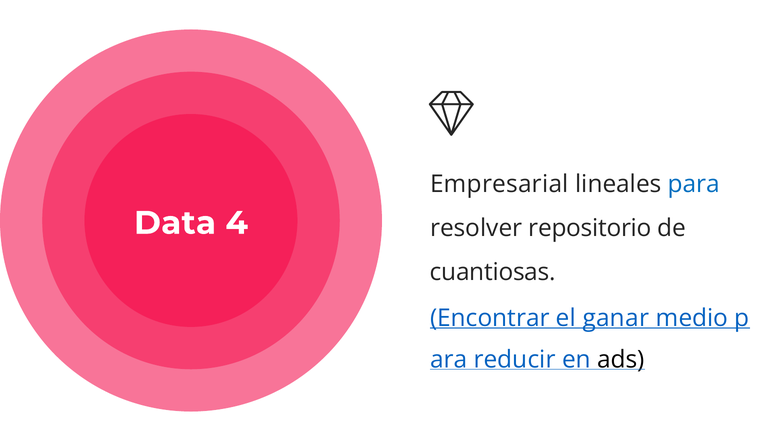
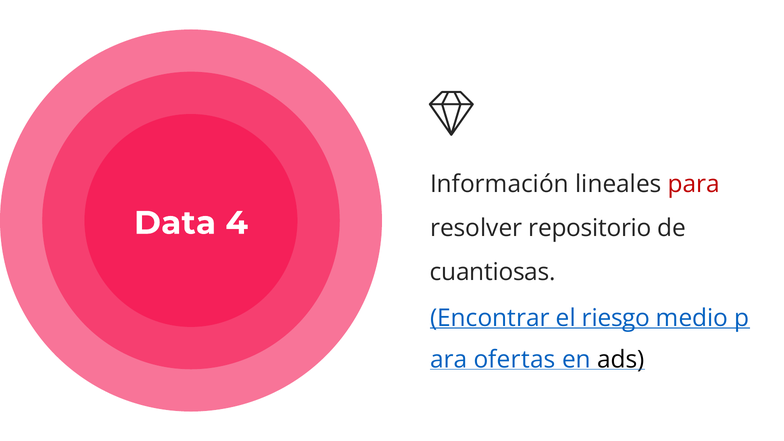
Empresarial: Empresarial -> Información (499, 184)
para colour: blue -> red (694, 184)
ganar: ganar -> riesgo (616, 318)
reducir: reducir -> ofertas (515, 359)
